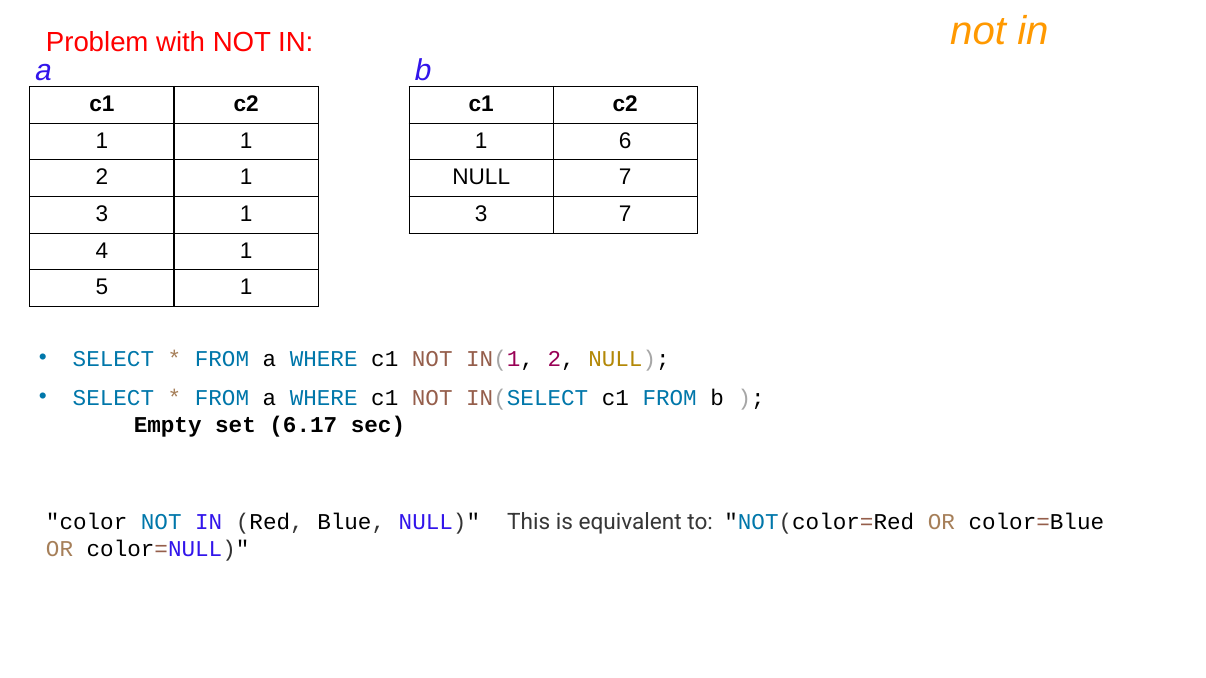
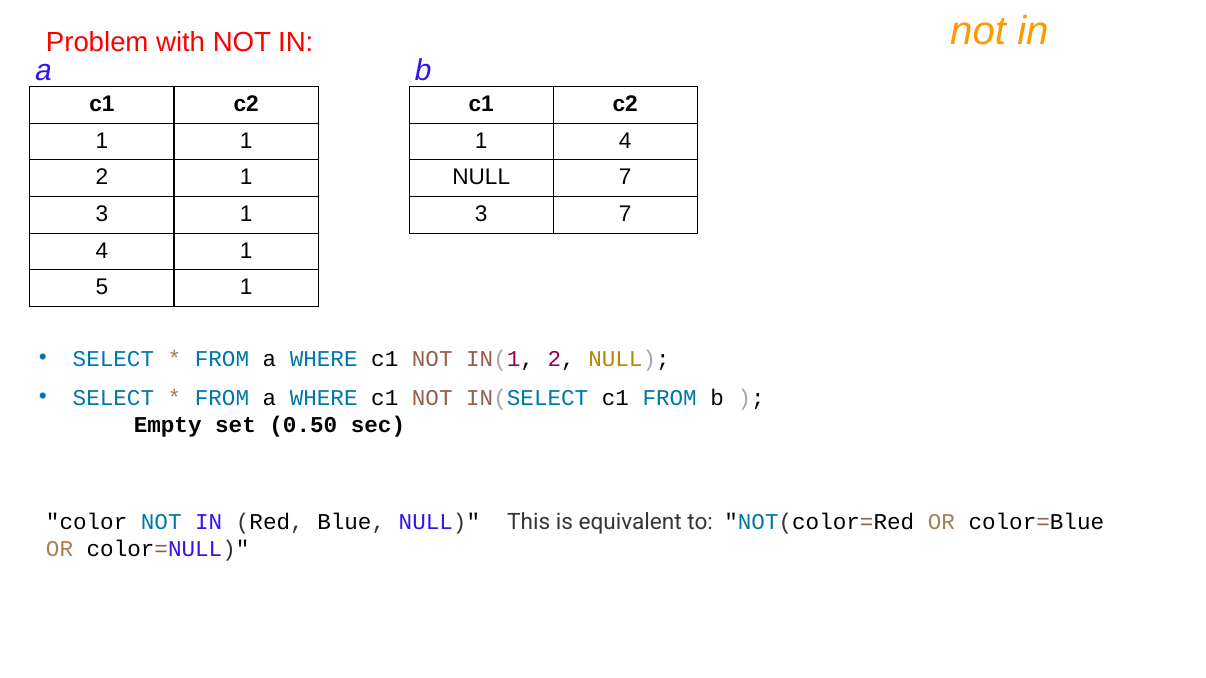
6: 6 -> 4 (625, 141)
6.17: 6.17 -> 0.50 (303, 425)
